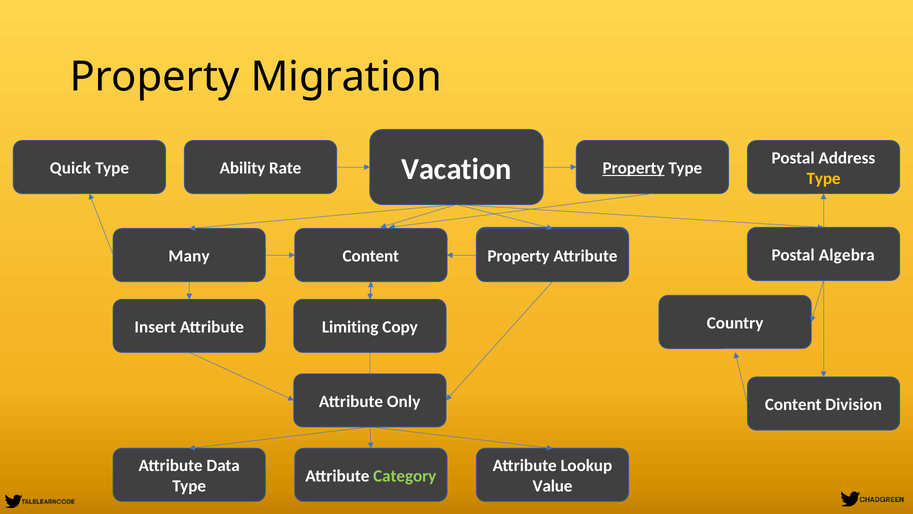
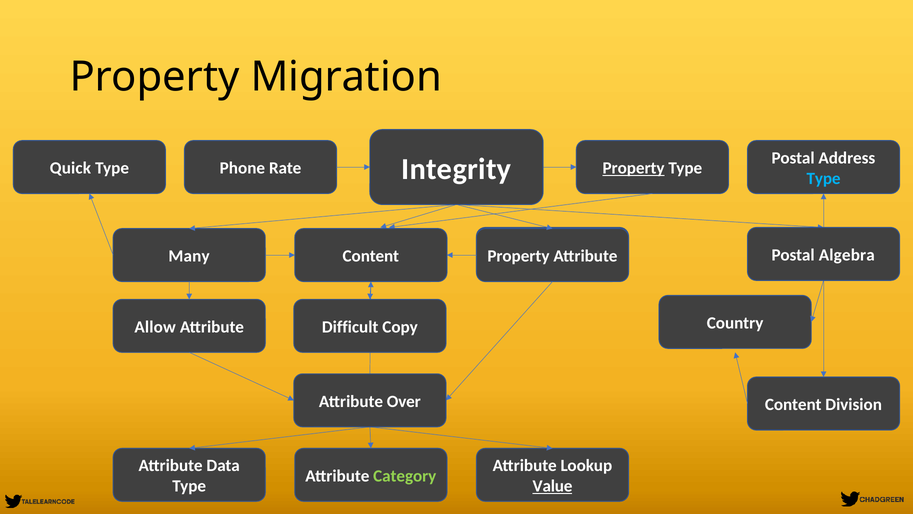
Vacation: Vacation -> Integrity (456, 169)
Ability: Ability -> Phone (242, 168)
Type colour: yellow -> light blue (824, 178)
Insert: Insert -> Allow (155, 327)
Limiting: Limiting -> Difficult (350, 327)
Only: Only -> Over (404, 401)
Value underline: none -> present (553, 486)
